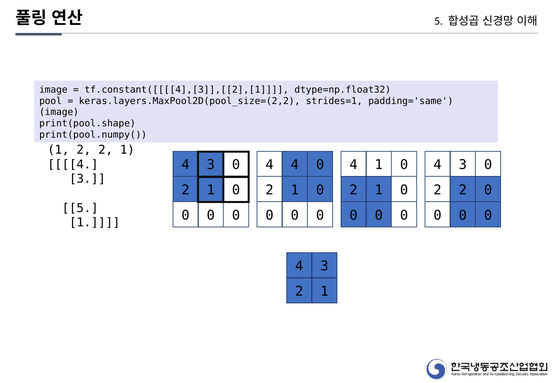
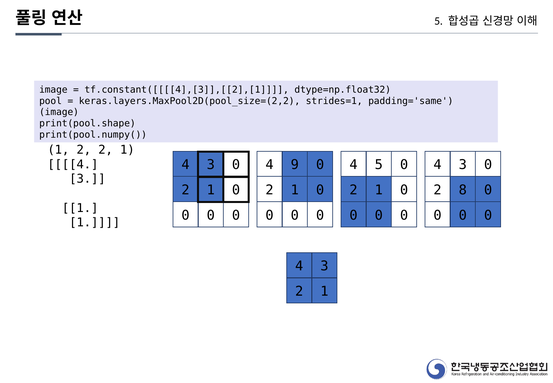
4 4: 4 -> 9 (295, 165)
4 1: 1 -> 5 (379, 165)
2: 2 -> 8 (463, 190)
5: 5 -> 1 (80, 208)
